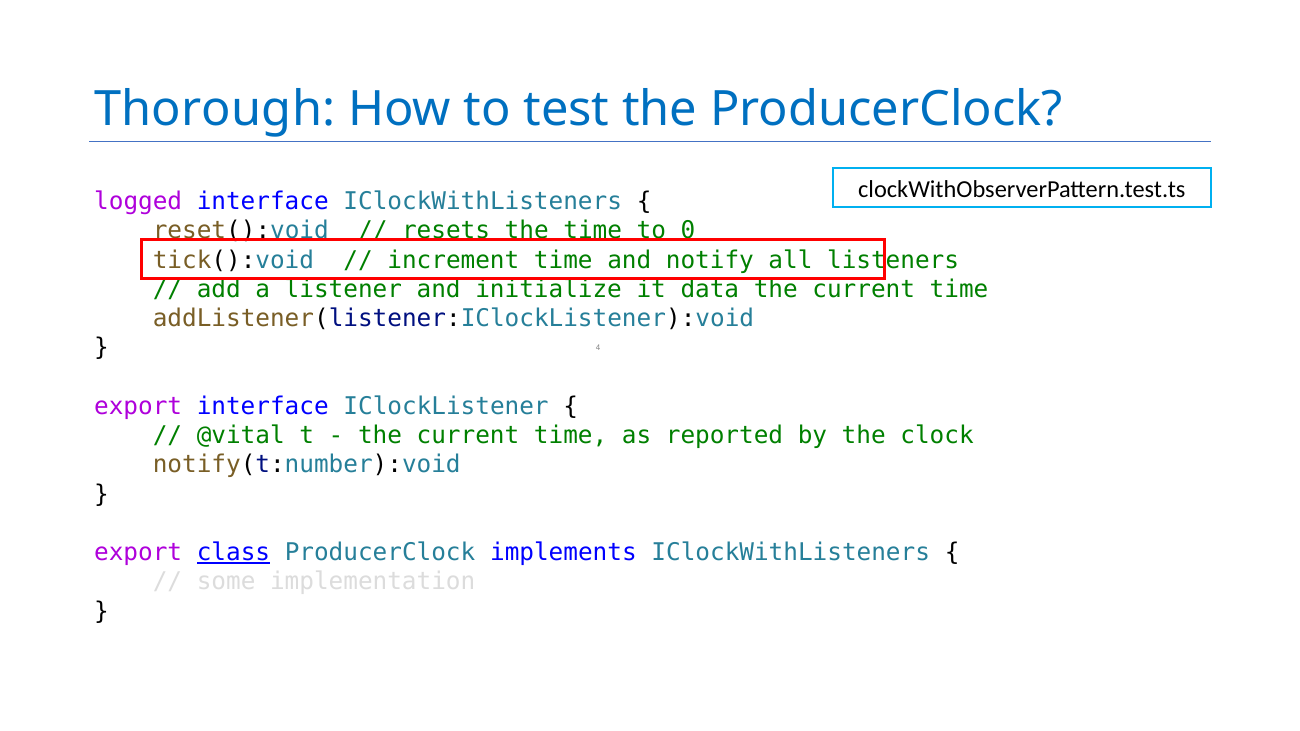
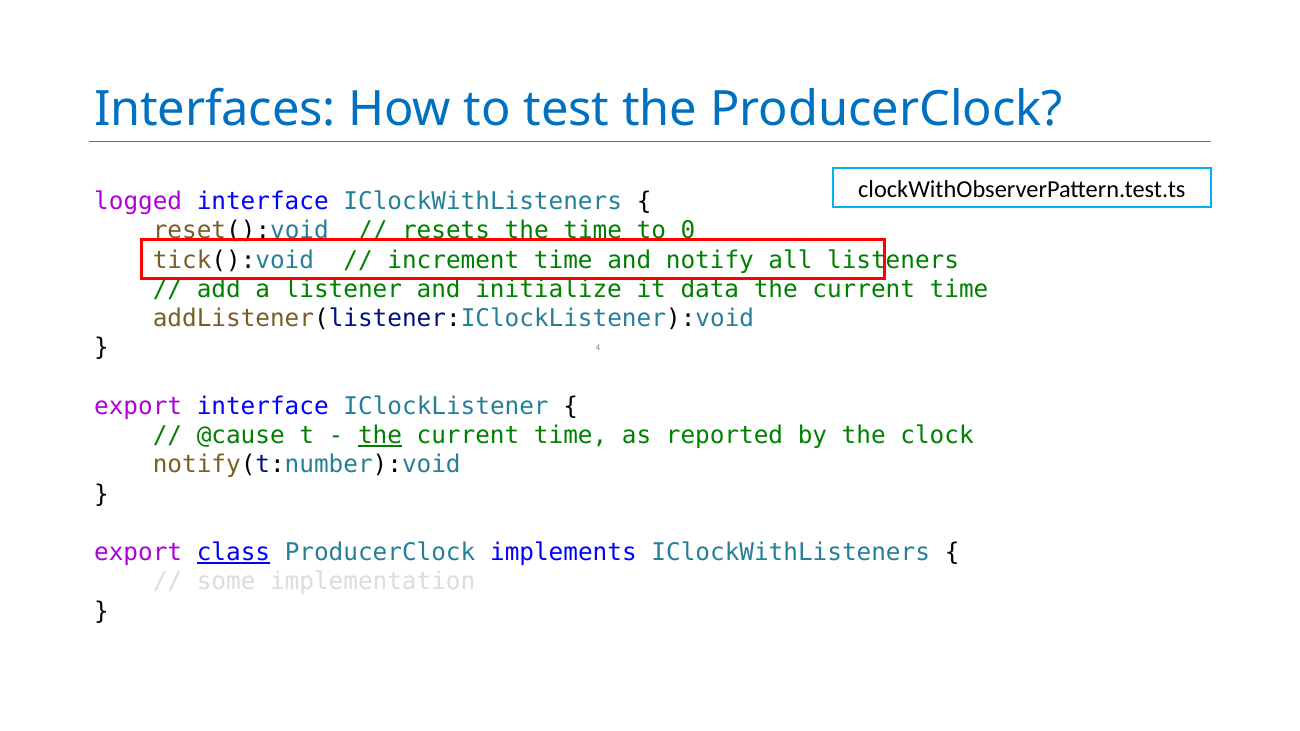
Thorough: Thorough -> Interfaces (215, 110)
@vital: @vital -> @cause (241, 436)
the underline: none -> present (380, 436)
